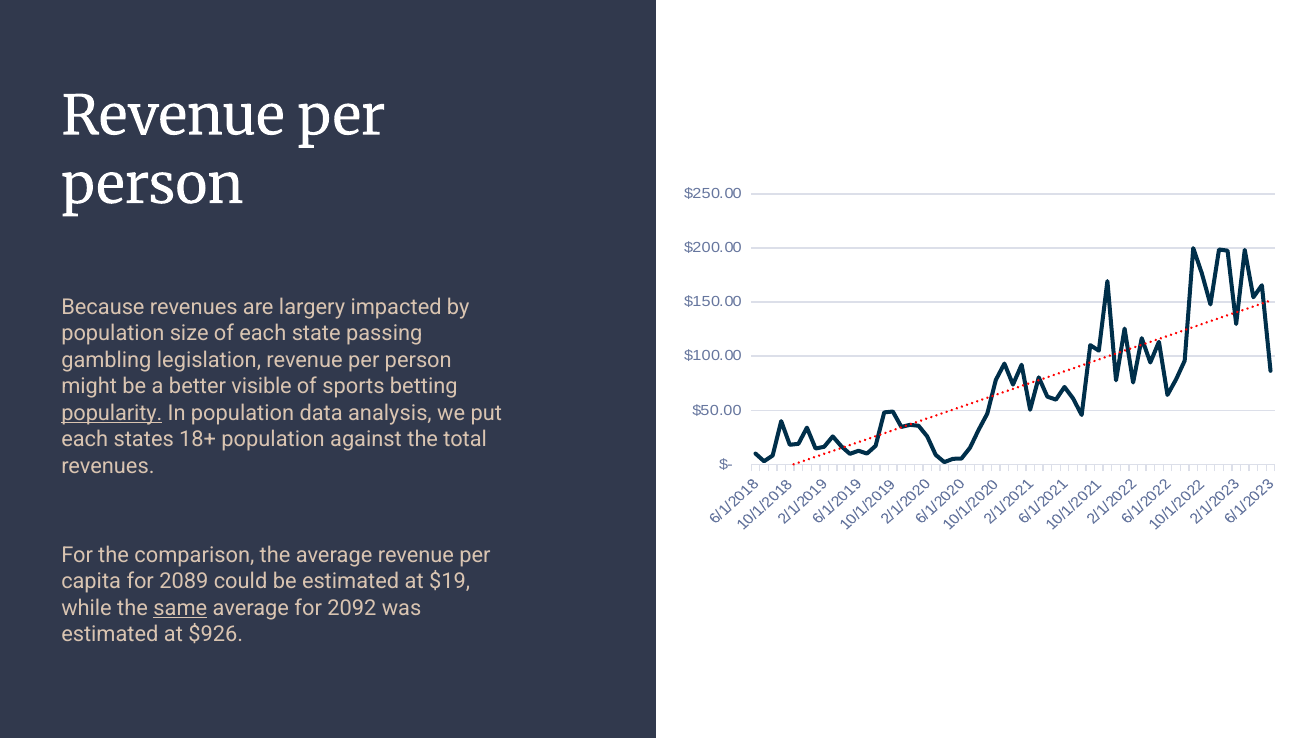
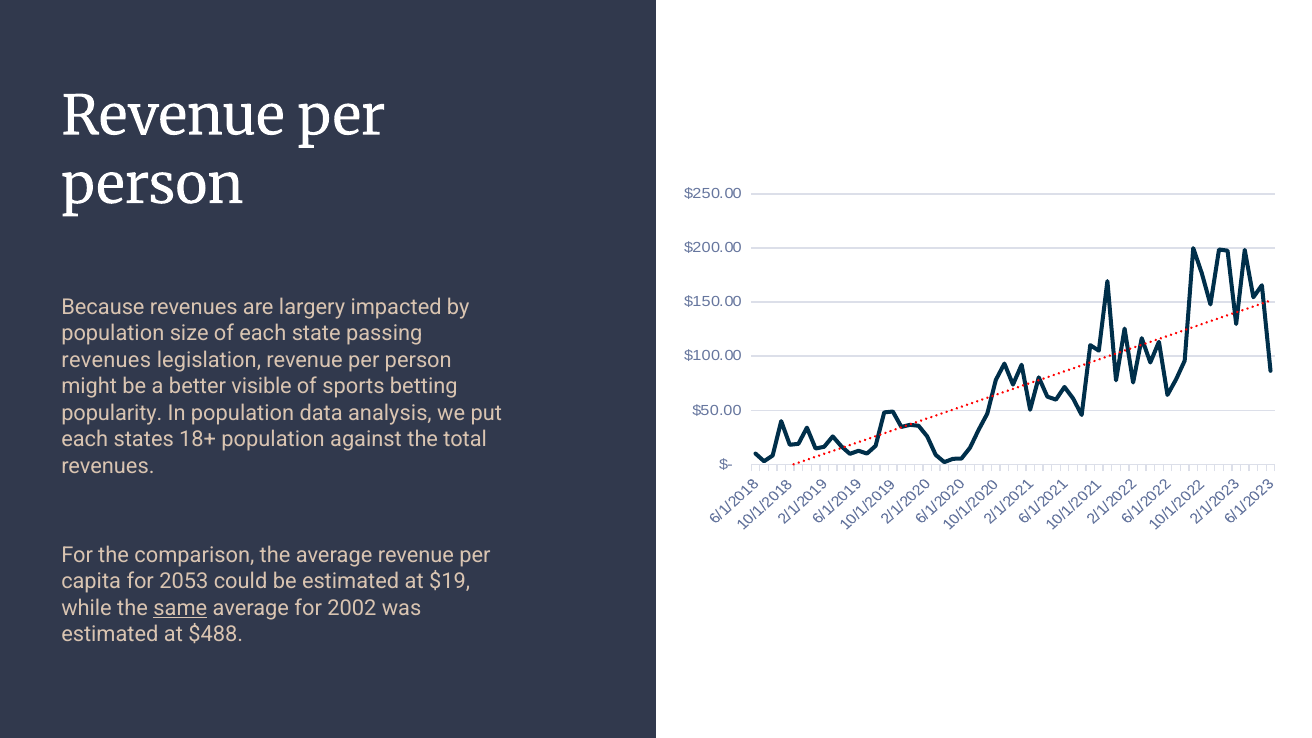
gambling: gambling -> revenues (106, 360)
popularity underline: present -> none (112, 413)
2089: 2089 -> 2053 (184, 581)
2092: 2092 -> 2002 (352, 608)
$926: $926 -> $488 (216, 634)
